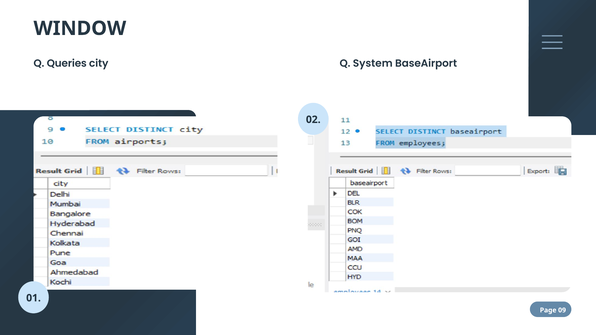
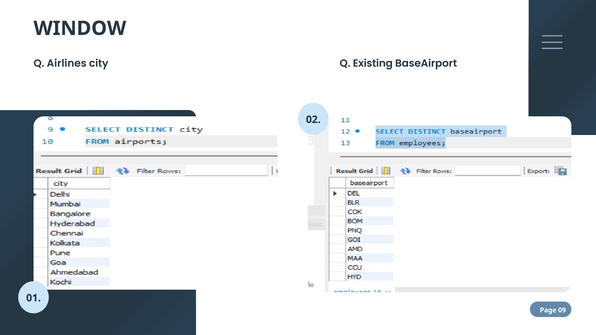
Queries: Queries -> Airlines (67, 63)
System: System -> Existing (373, 63)
